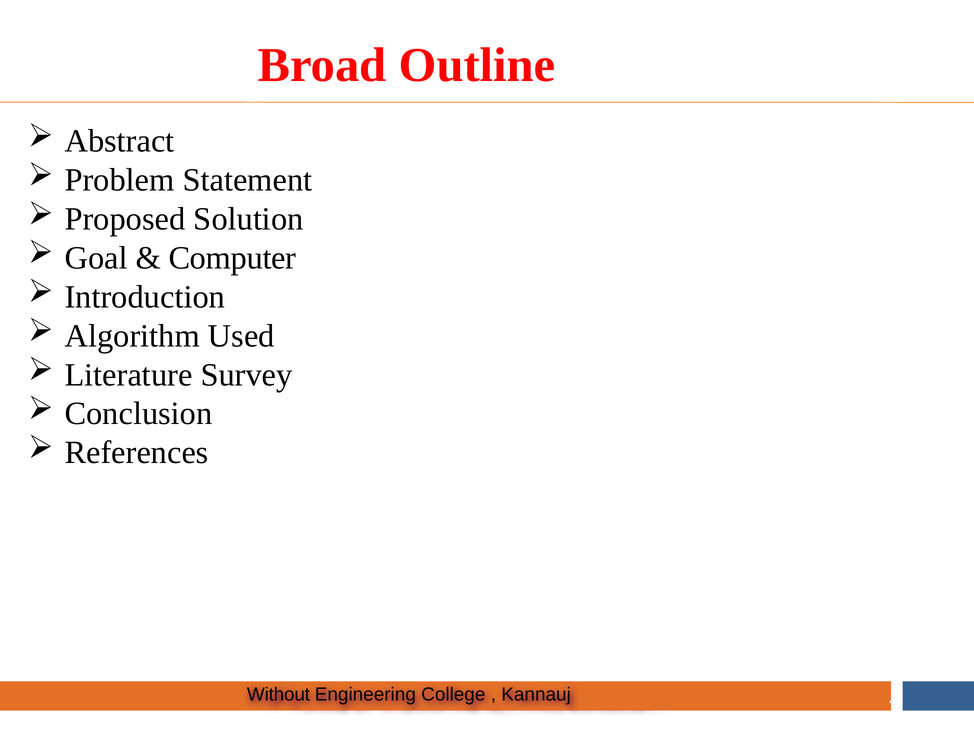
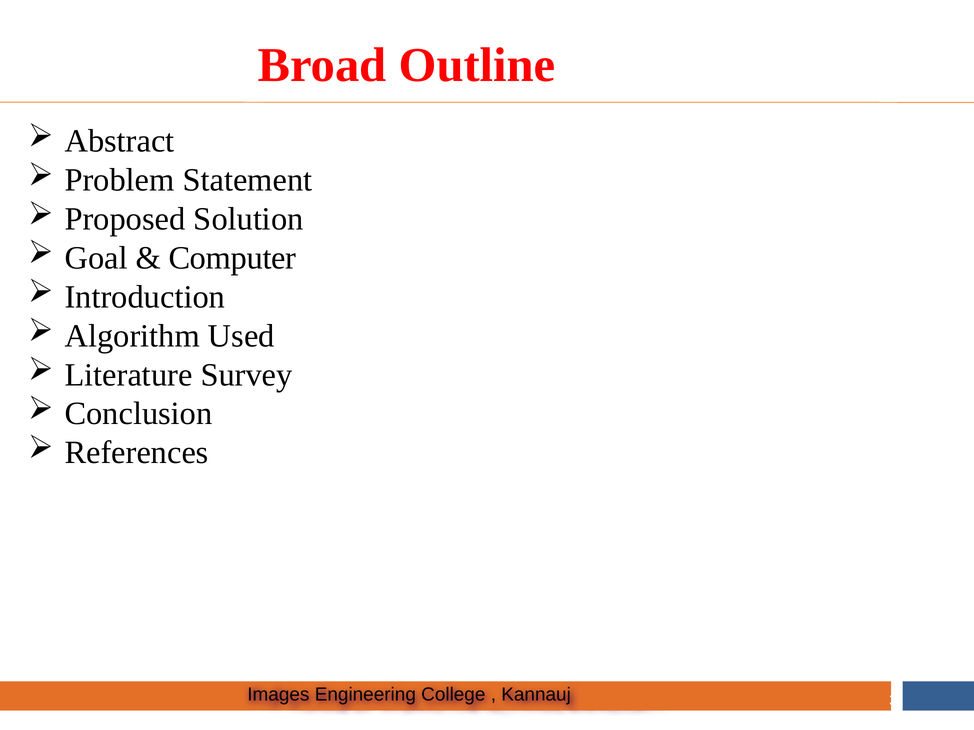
Without: Without -> Images (278, 695)
4: 4 -> 3 (894, 701)
